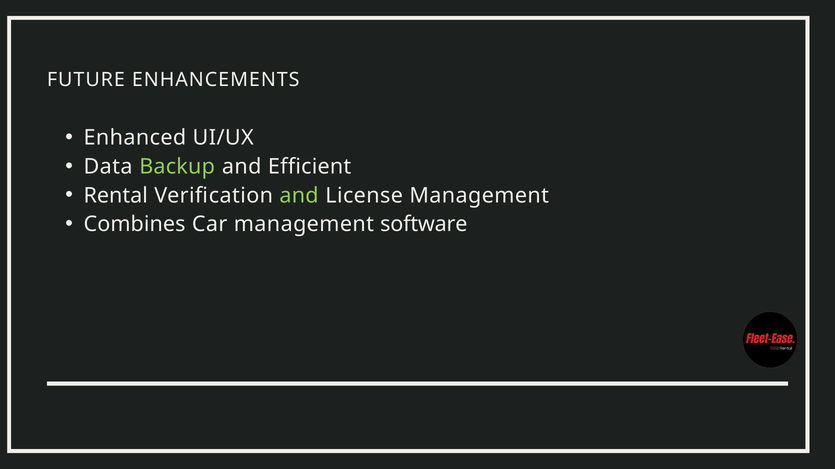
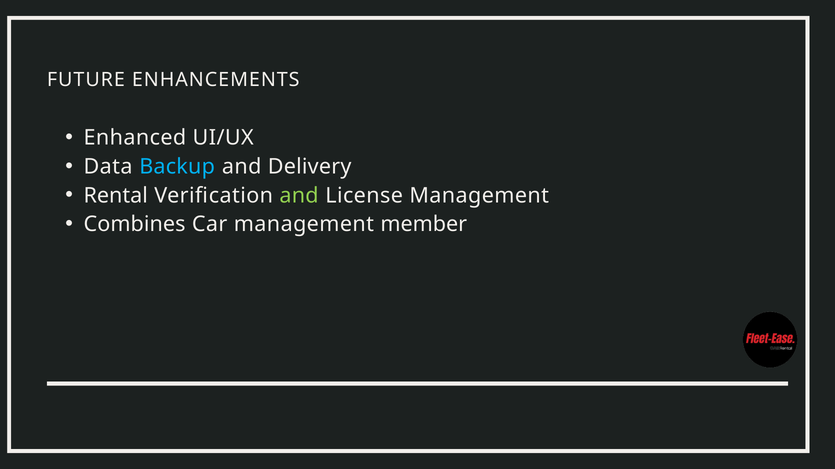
Backup colour: light green -> light blue (177, 167)
Efficient: Efficient -> Delivery (310, 167)
software: software -> member (424, 225)
